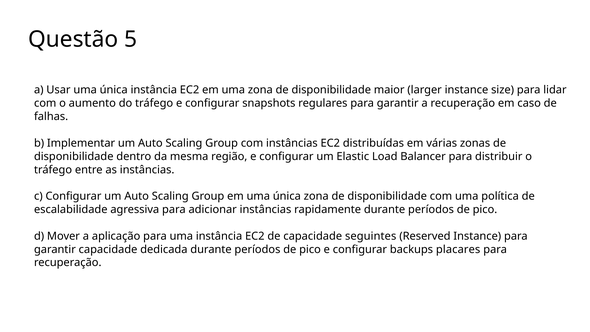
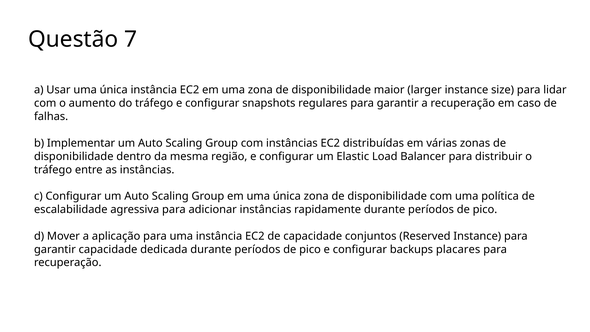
5: 5 -> 7 (131, 39)
seguintes: seguintes -> conjuntos (371, 236)
